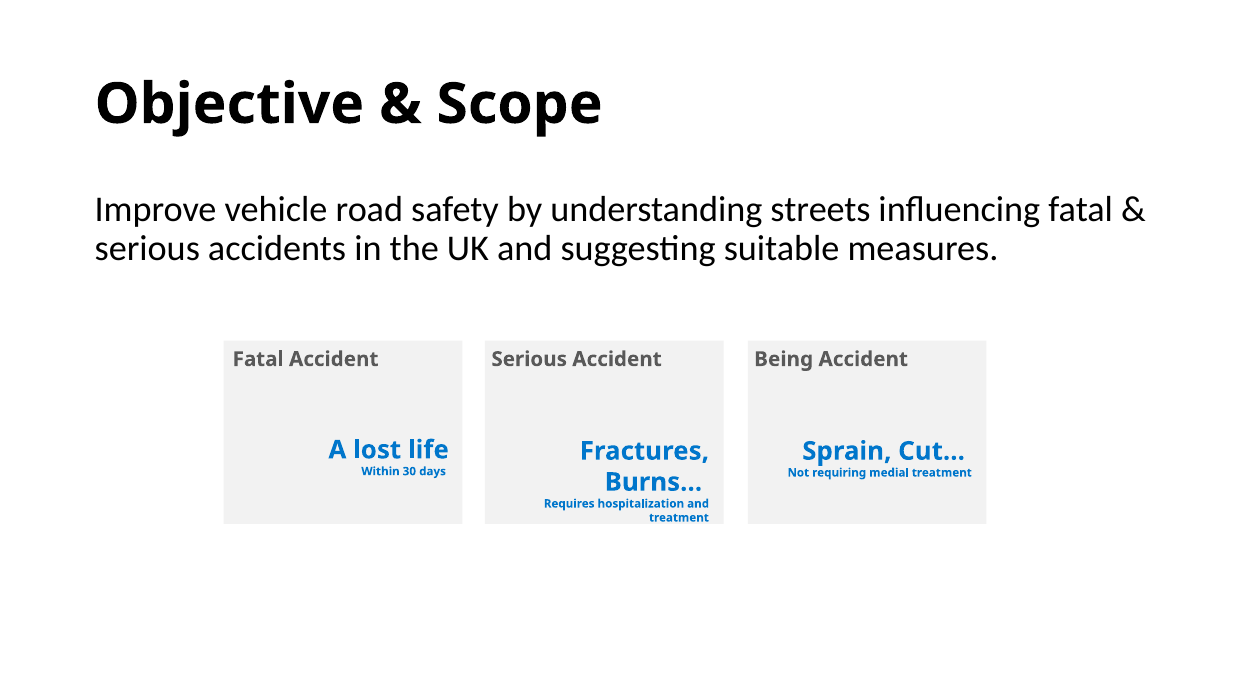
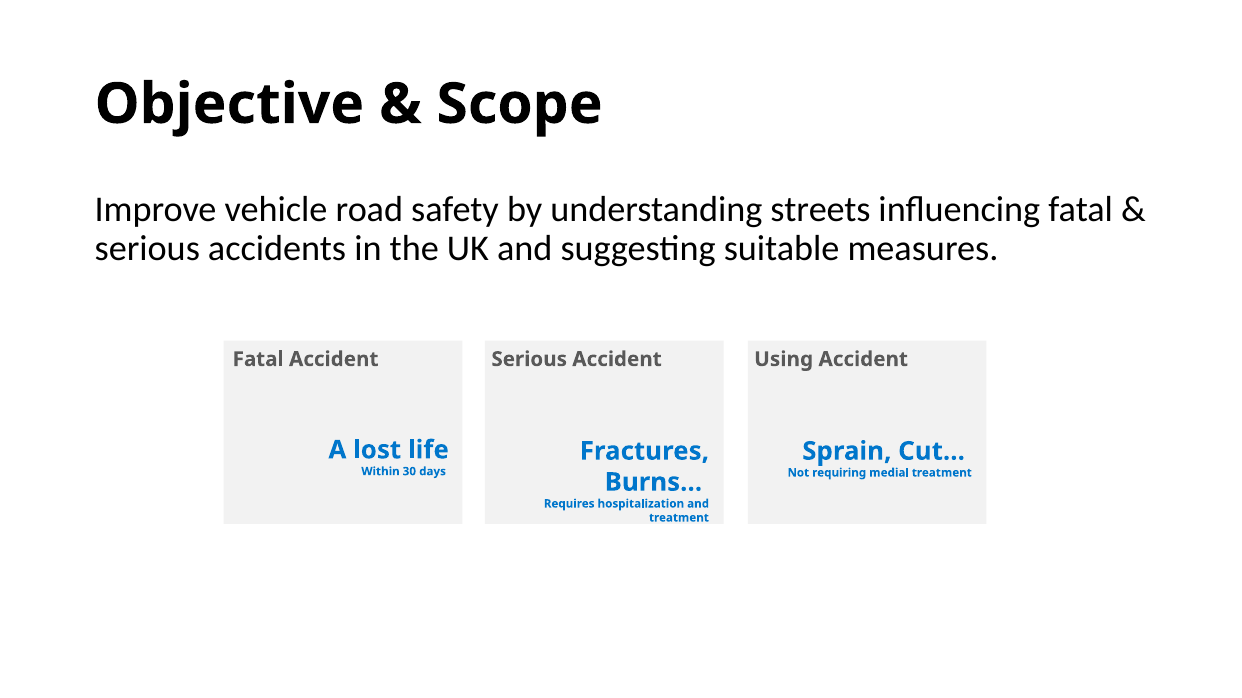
Being: Being -> Using (784, 360)
